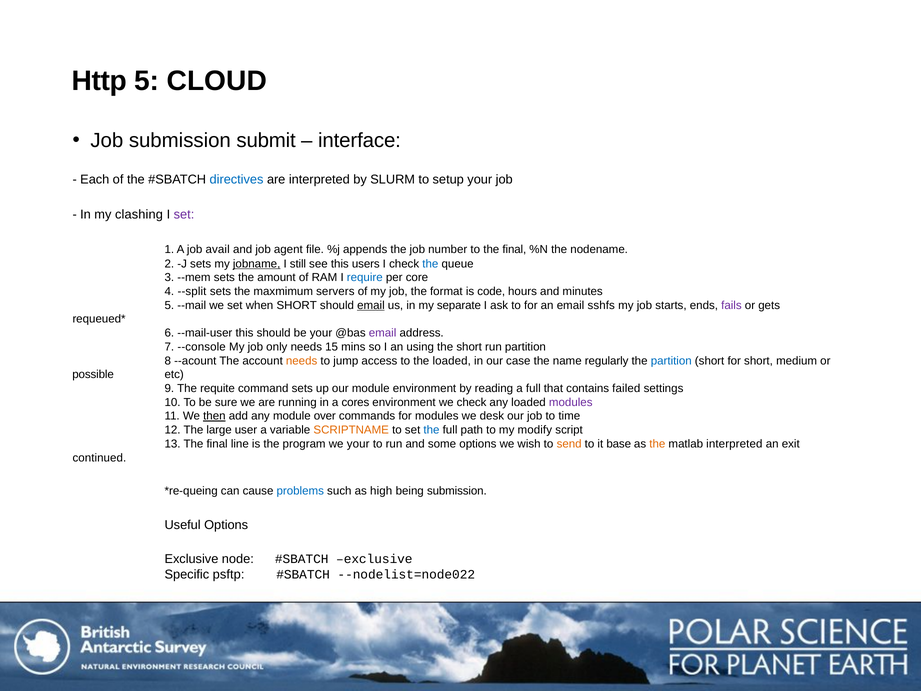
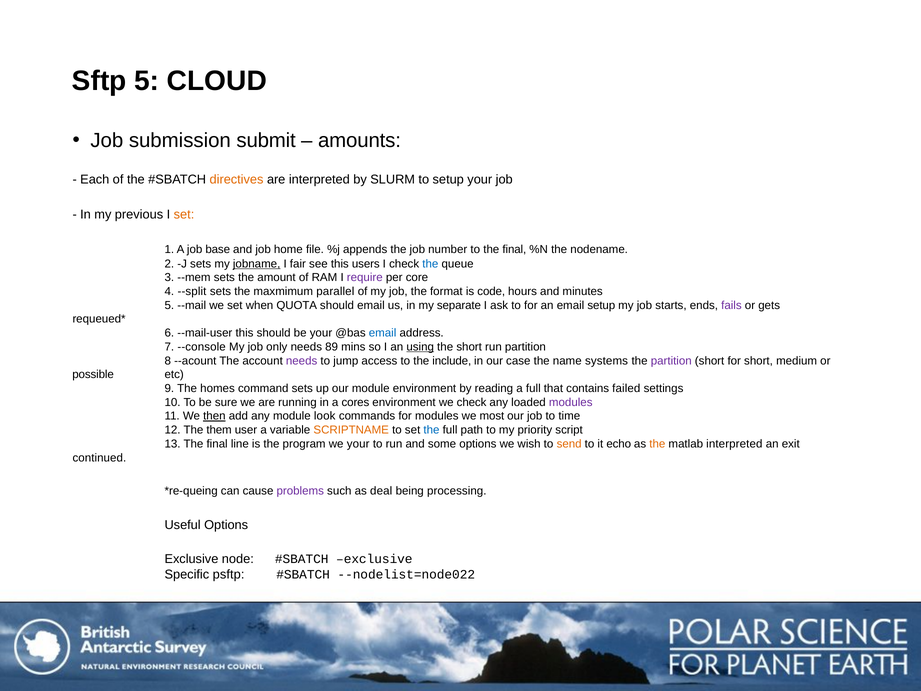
Http: Http -> Sftp (99, 81)
interface: interface -> amounts (359, 141)
directives colour: blue -> orange (237, 179)
clashing: clashing -> previous (139, 214)
set colour: purple -> orange (184, 214)
avail: avail -> base (218, 250)
agent: agent -> home (288, 250)
still: still -> fair (298, 264)
require colour: blue -> purple (365, 277)
servers: servers -> parallel (335, 291)
when SHORT: SHORT -> QUOTA (297, 305)
email underline: present -> none (371, 305)
email sshfs: sshfs -> setup (601, 305)
email colour: purple -> blue (383, 333)
15: 15 -> 89 (332, 347)
using underline: none -> present (420, 347)
needs colour: orange -> purple (302, 361)
the loaded: loaded -> include (452, 361)
regularly: regularly -> systems (607, 361)
partition colour: blue -> purple (671, 361)
requite: requite -> homes (218, 388)
over: over -> look (325, 416)
desk: desk -> most (492, 416)
large: large -> them (219, 430)
modify: modify -> priority (535, 430)
base: base -> echo (619, 444)
problems colour: blue -> purple (300, 491)
high: high -> deal (381, 491)
being submission: submission -> processing (457, 491)
